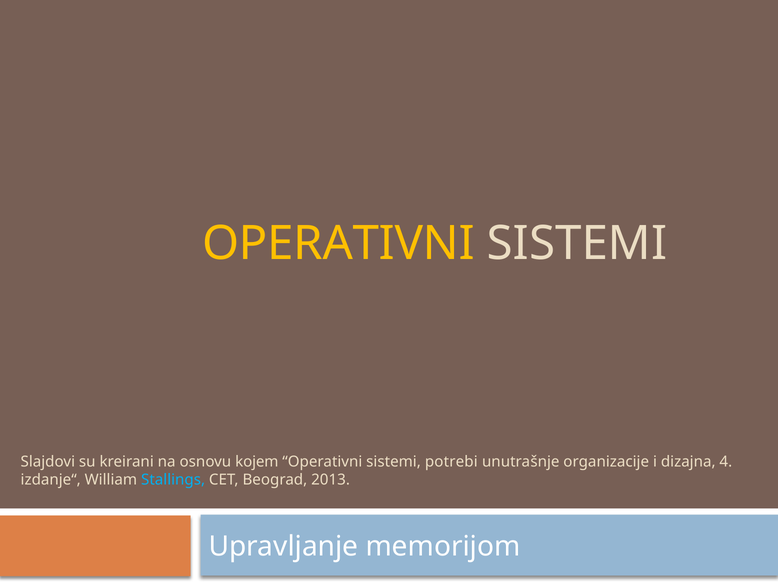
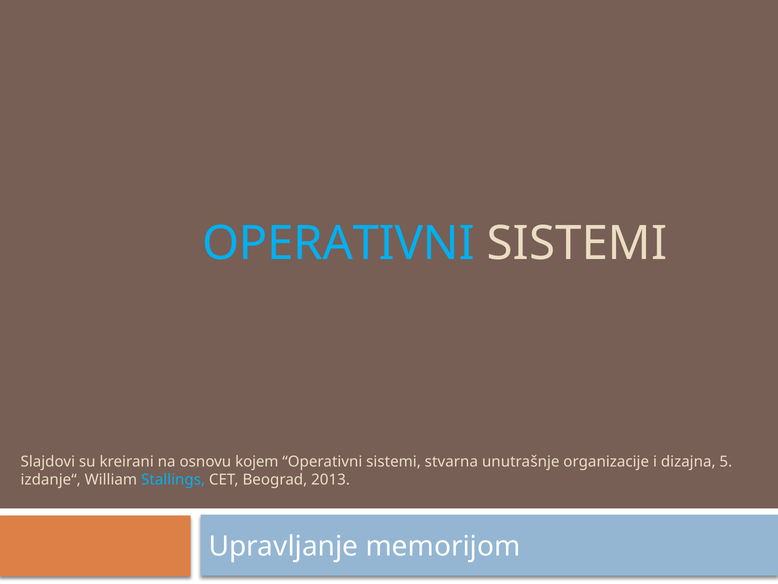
OPERATIVNI colour: yellow -> light blue (338, 243)
potrebi: potrebi -> stvarna (451, 461)
4: 4 -> 5 (726, 461)
